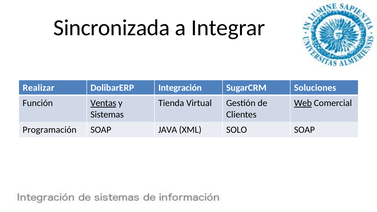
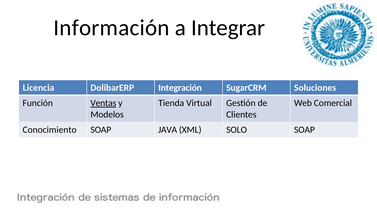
Sincronizada: Sincronizada -> Información (111, 28)
Realizar: Realizar -> Licencia (39, 88)
Web underline: present -> none (303, 103)
Sistemas: Sistemas -> Modelos (107, 115)
Programación: Programación -> Conocimiento (50, 130)
